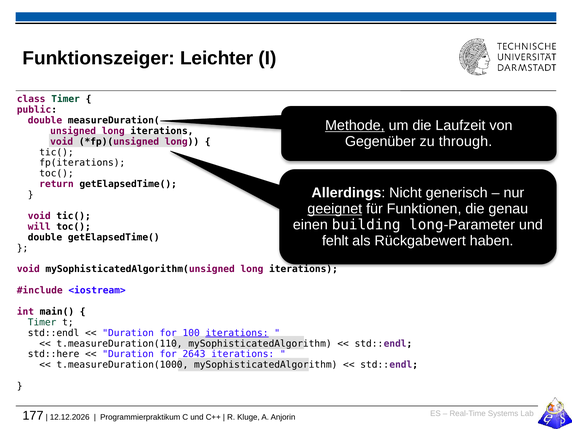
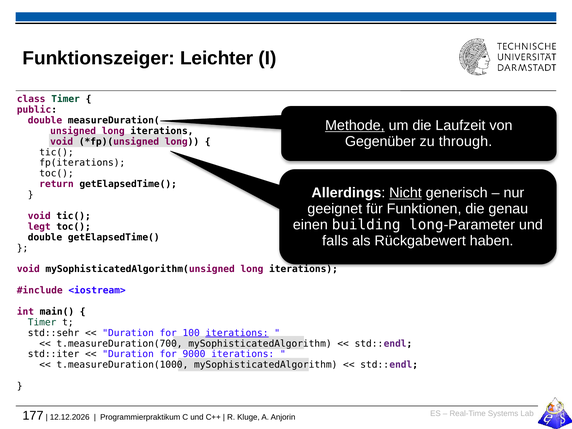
Nicht underline: none -> present (406, 193)
geeignet underline: present -> none (335, 209)
will: will -> legt (39, 227)
fehlt: fehlt -> falls (335, 241)
std::endl: std::endl -> std::sehr (54, 333)
t.measureDuration(110: t.measureDuration(110 -> t.measureDuration(700 (120, 344)
std::here: std::here -> std::iter (54, 354)
2643: 2643 -> 9000 (194, 354)
